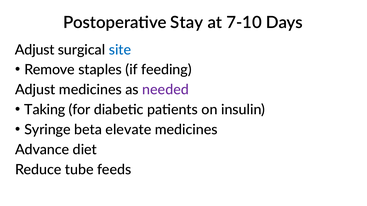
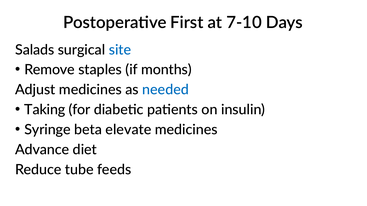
Stay: Stay -> First (187, 23)
Adjust: Adjust -> Salads (35, 50)
feeding: feeding -> months (166, 70)
needed colour: purple -> blue (166, 90)
